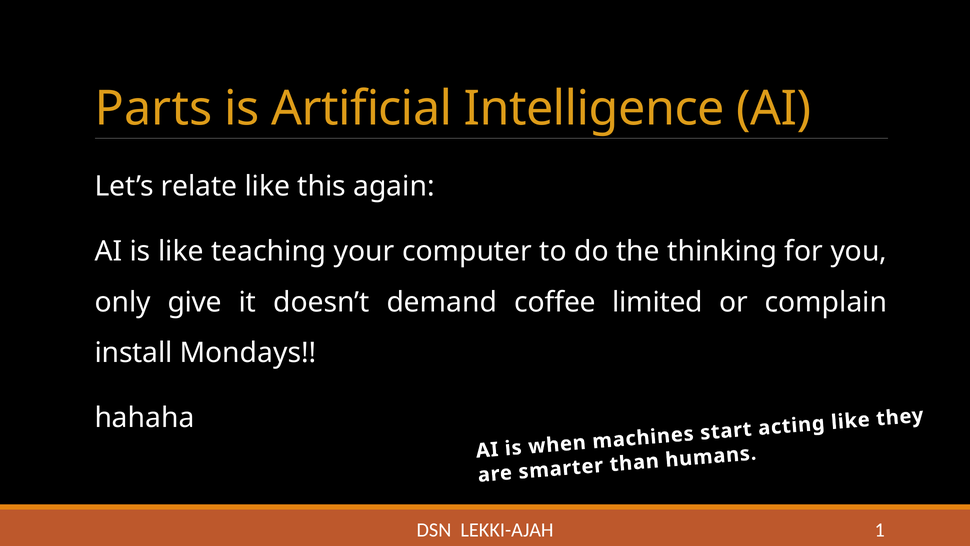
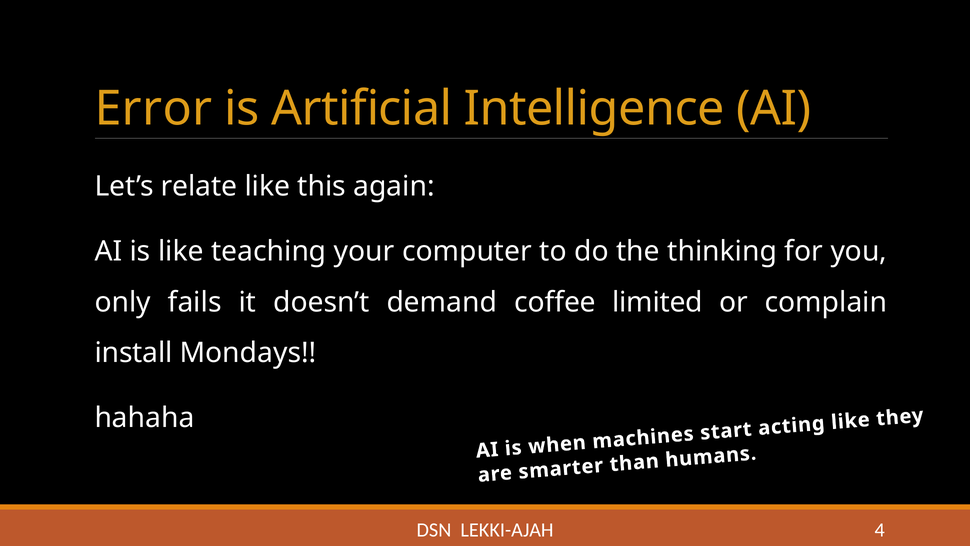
Parts: Parts -> Error (153, 109)
give: give -> fails (195, 302)
1: 1 -> 4 (880, 530)
